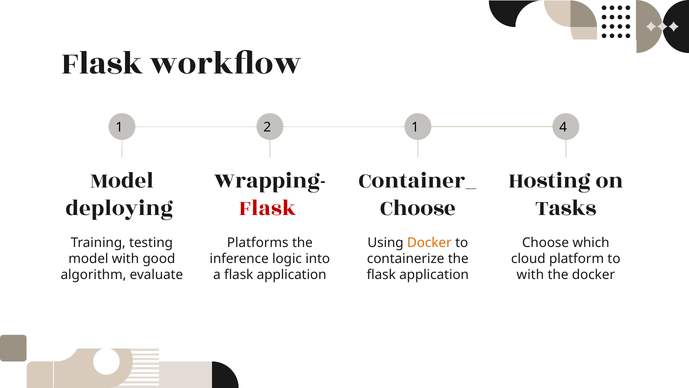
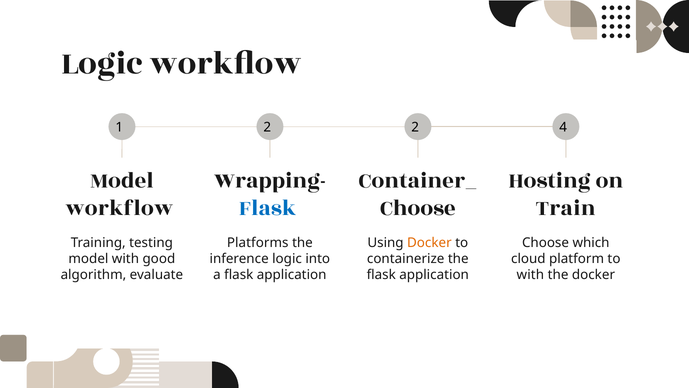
Flask: Flask -> Logic (102, 63)
2 1: 1 -> 2 (415, 127)
deploying: deploying -> workflow (119, 207)
Flask colour: red -> blue (267, 207)
Tasks: Tasks -> Train (566, 207)
